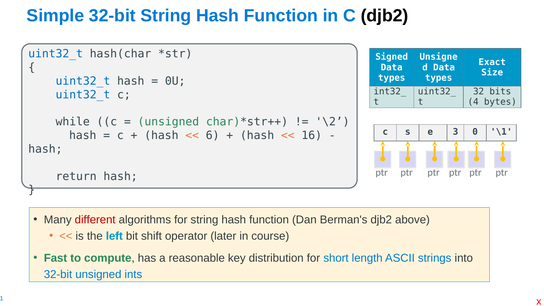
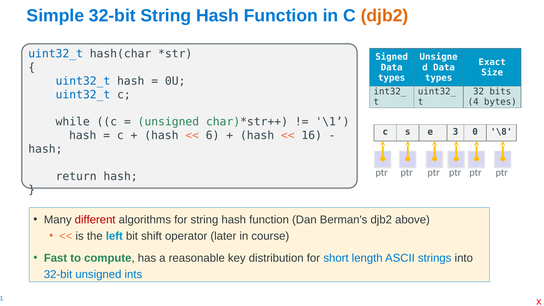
djb2 colour: black -> orange (385, 16)
\2: \2 -> \1 (332, 122)
\1: \1 -> \8 (501, 132)
